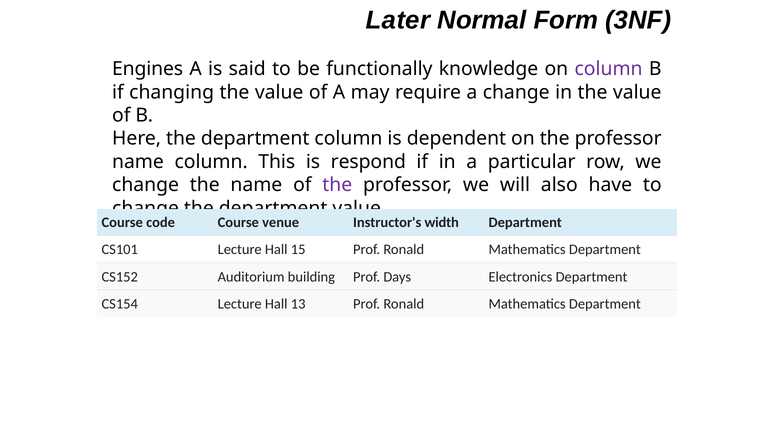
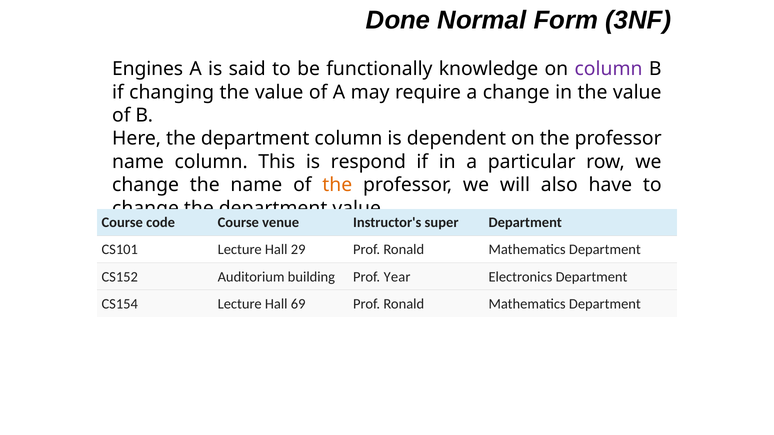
Later: Later -> Done (398, 20)
the colour: purple -> orange (337, 185)
width: width -> super (442, 223)
15: 15 -> 29 (298, 250)
Days: Days -> Year (397, 277)
13: 13 -> 69 (298, 304)
